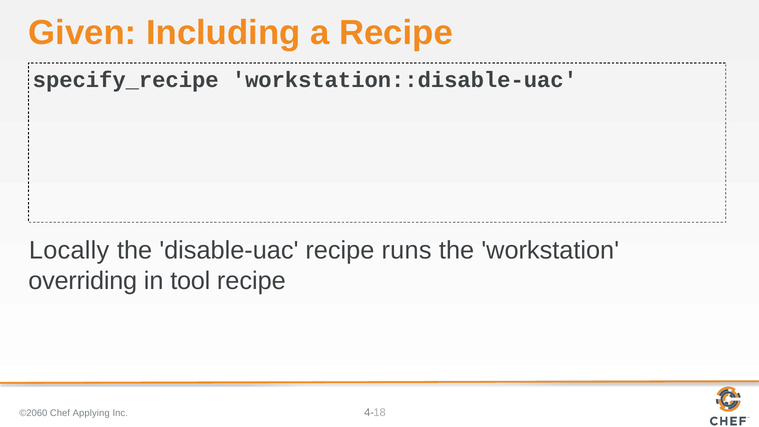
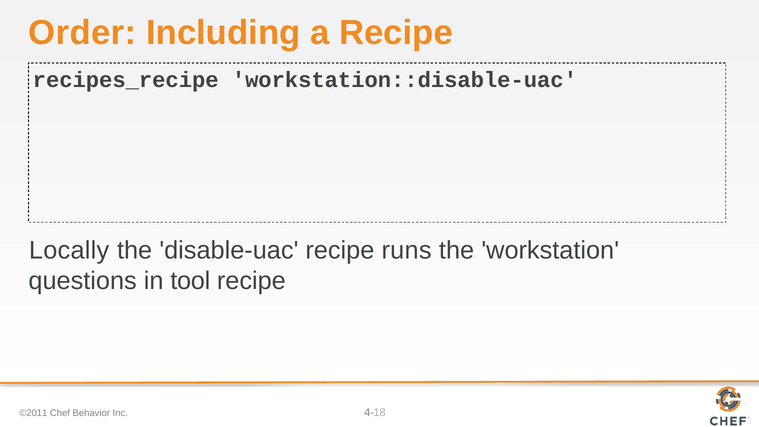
Given: Given -> Order (82, 33)
specify_recipe: specify_recipe -> recipes_recipe (126, 80)
overriding: overriding -> questions (83, 281)
©2060: ©2060 -> ©2011 (33, 413)
Applying: Applying -> Behavior (91, 413)
